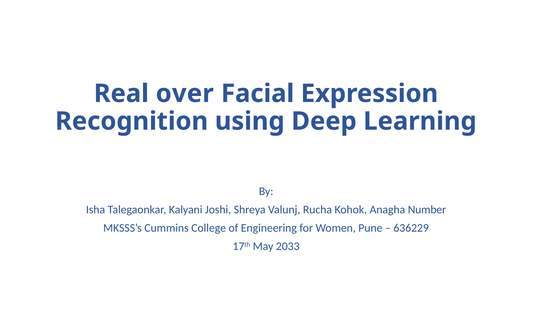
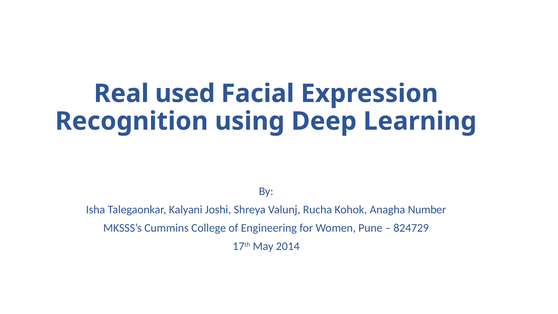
over: over -> used (185, 94)
636229: 636229 -> 824729 (411, 228)
2033: 2033 -> 2014 (288, 246)
